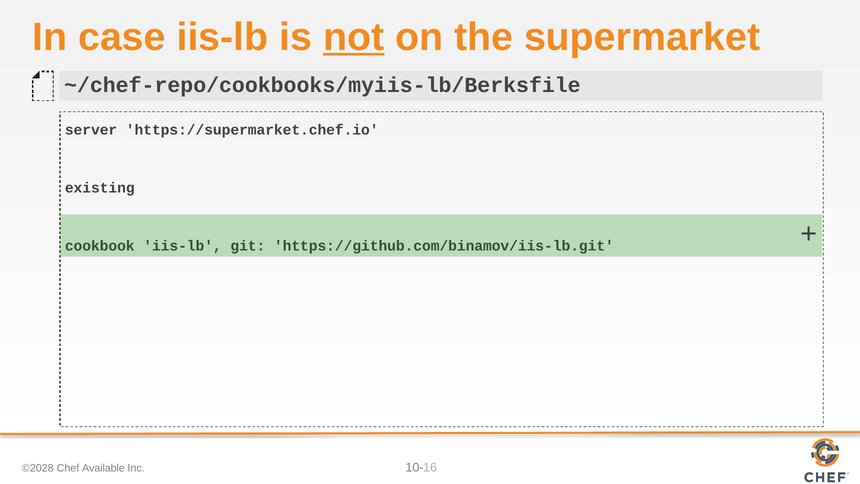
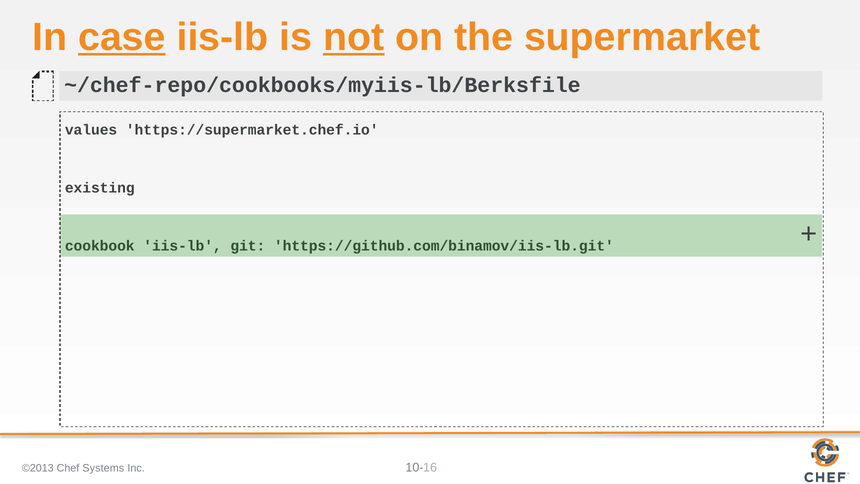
case underline: none -> present (122, 37)
server: server -> values (91, 130)
©2028: ©2028 -> ©2013 (38, 468)
Available: Available -> Systems (103, 468)
